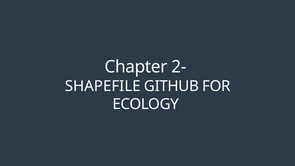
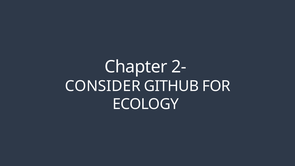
SHAPEFILE: SHAPEFILE -> CONSIDER (103, 86)
